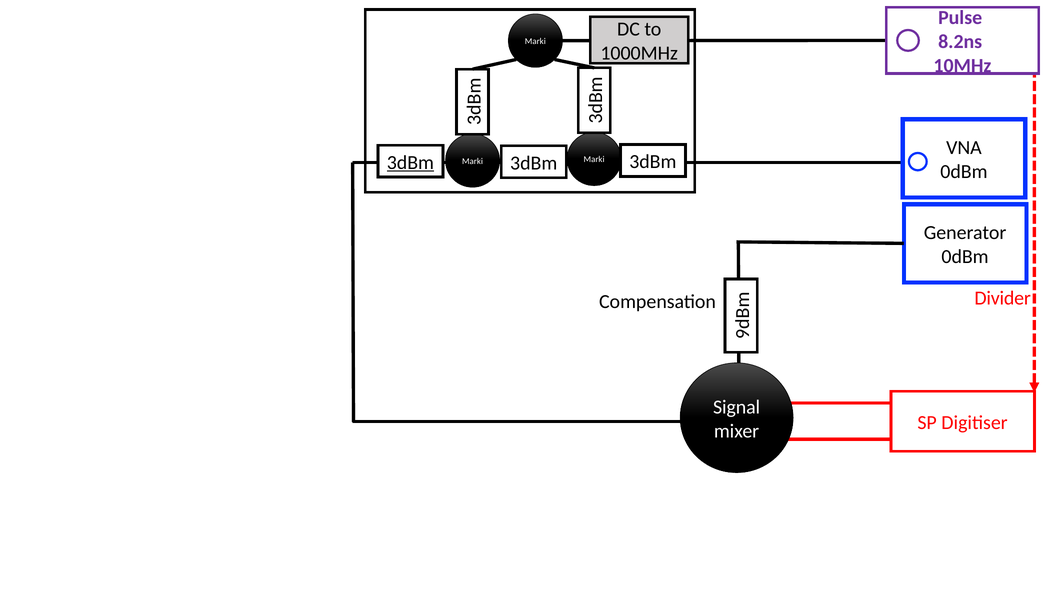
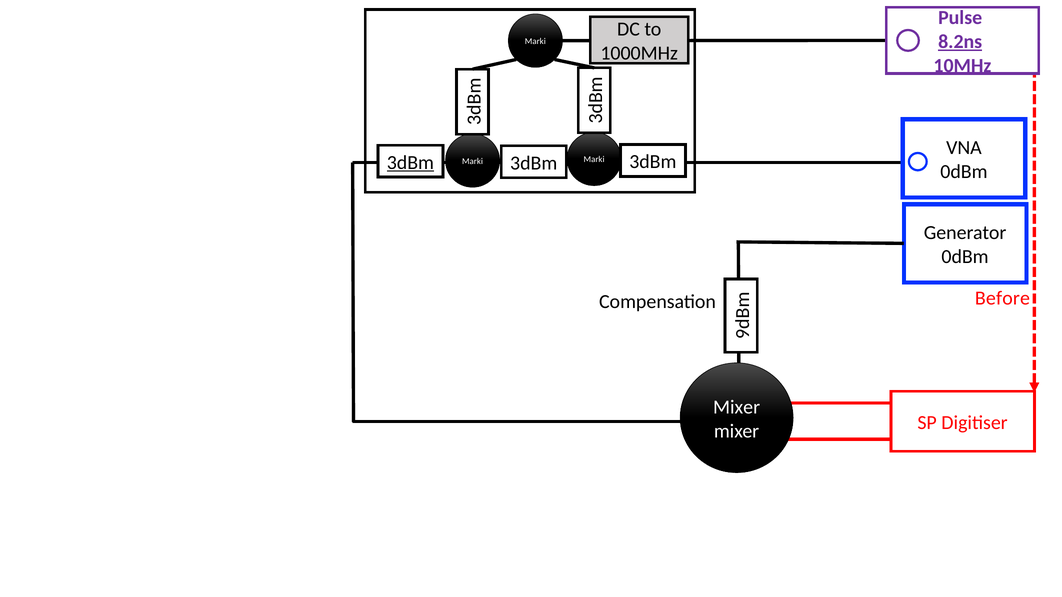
8.2ns underline: none -> present (960, 42)
Divider: Divider -> Before (1002, 299)
Signal: Signal -> Mixer (737, 407)
